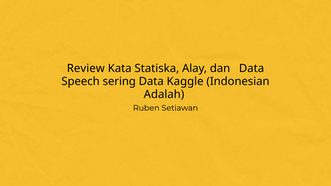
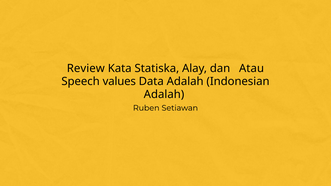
dan Data: Data -> Atau (252, 69)
sering: sering -> values (119, 81)
Data Kaggle: Kaggle -> Adalah (185, 81)
